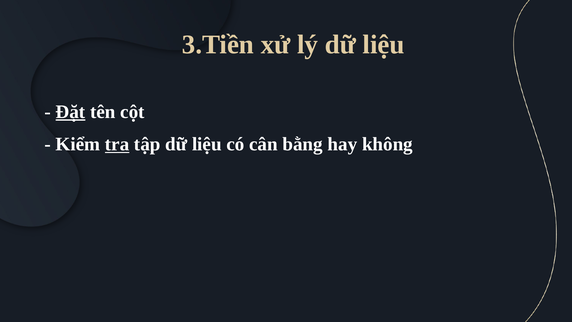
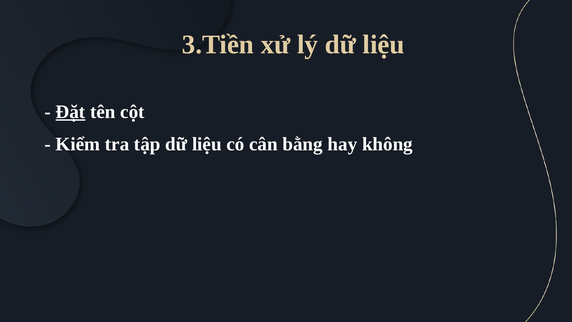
tra underline: present -> none (117, 144)
